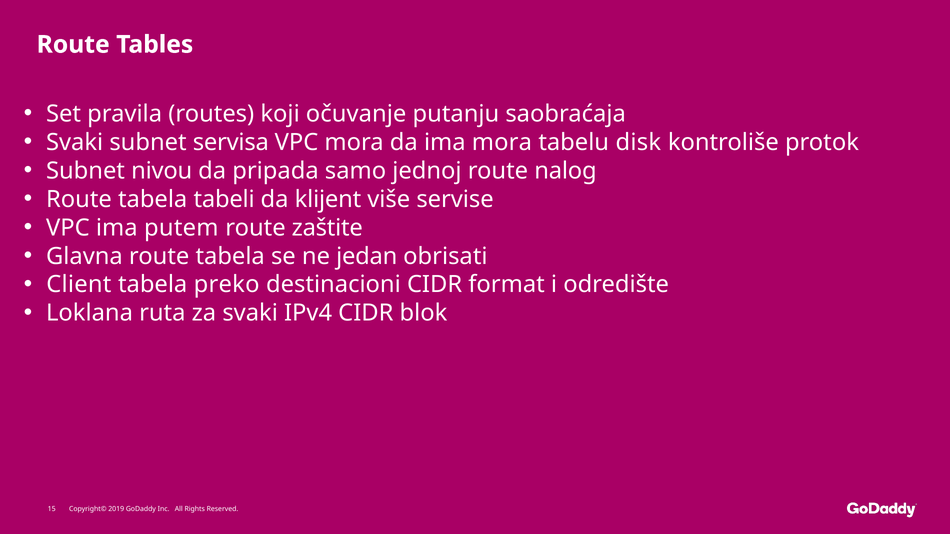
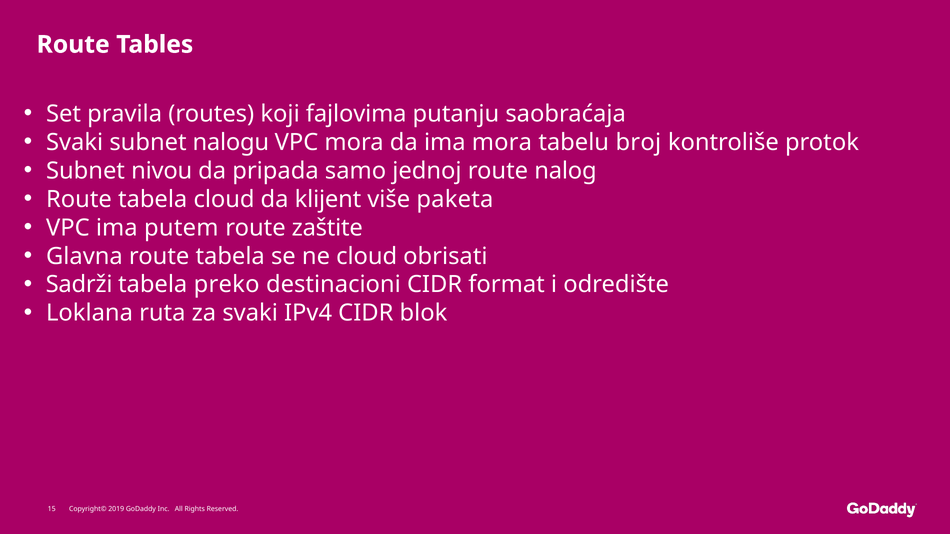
očuvanje: očuvanje -> fajlovima (356, 114)
servisa: servisa -> nalogu (231, 142)
disk: disk -> broj (638, 142)
tabela tabeli: tabeli -> cloud (224, 199)
servise: servise -> paketa (455, 199)
ne jedan: jedan -> cloud (367, 256)
Client: Client -> Sadrži (79, 285)
